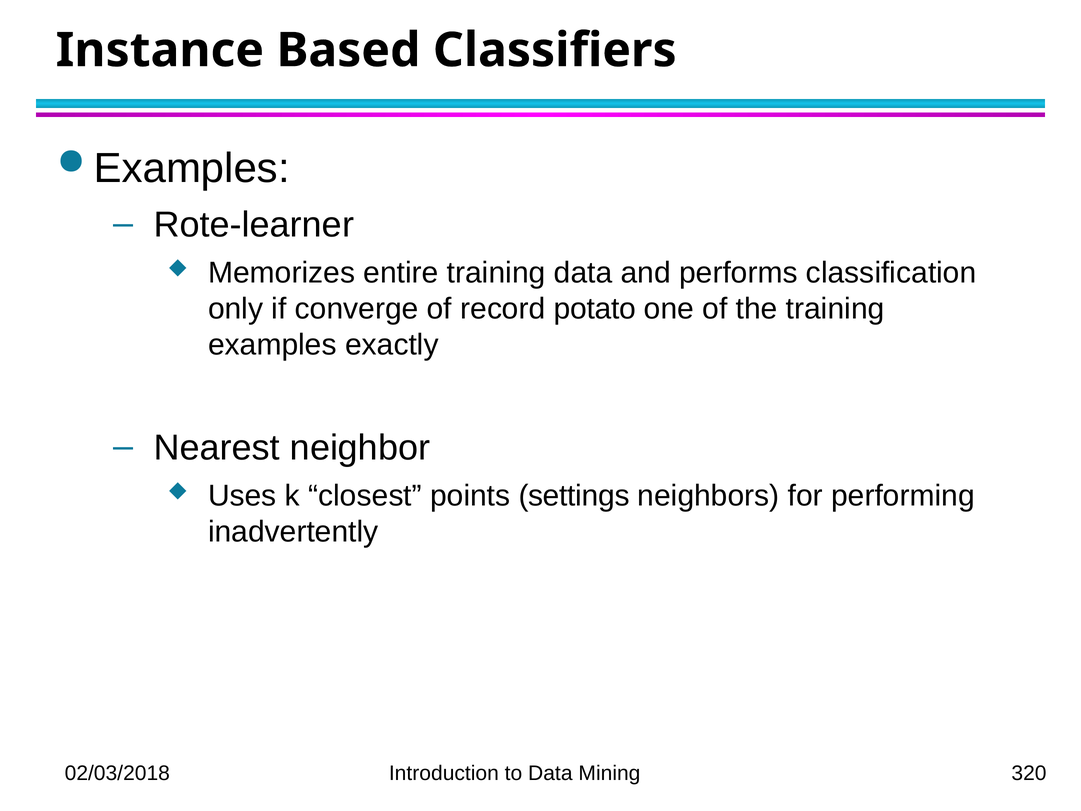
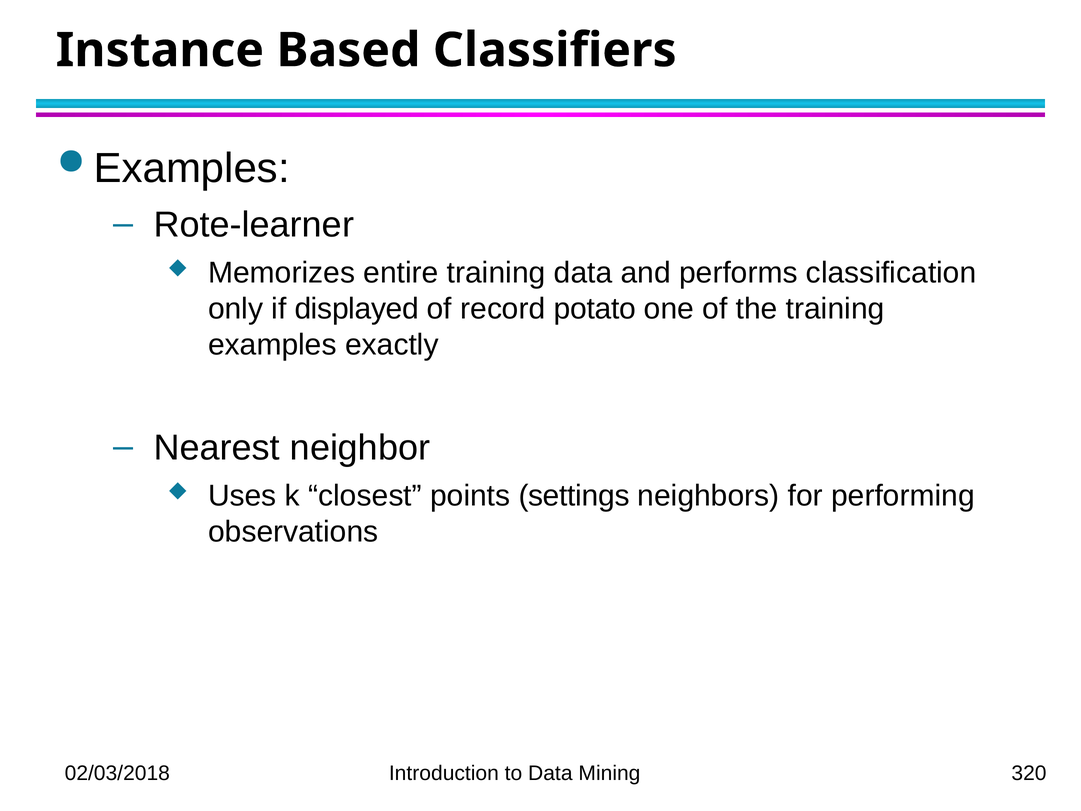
converge: converge -> displayed (357, 309)
inadvertently: inadvertently -> observations (293, 532)
